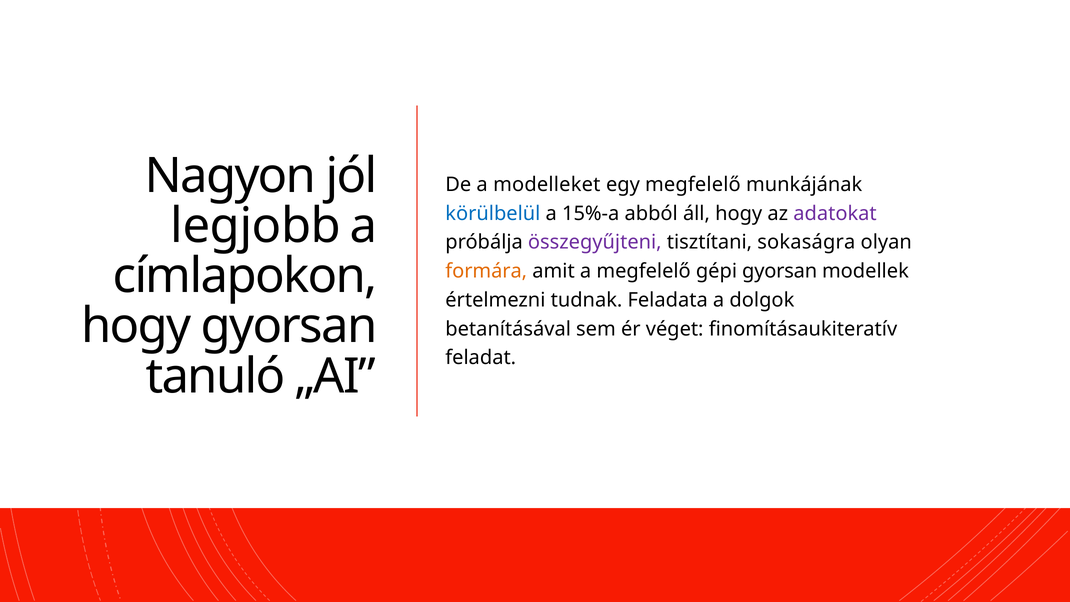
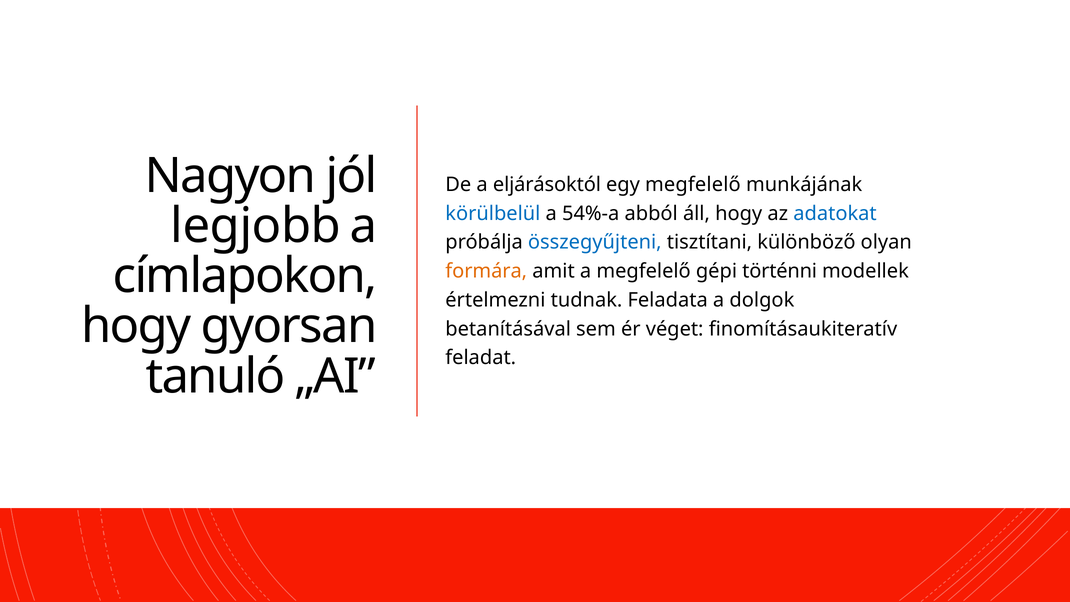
modelleket: modelleket -> eljárásoktól (547, 184)
15%-a: 15%-a -> 54%-a (591, 213)
adatokat colour: purple -> blue (835, 213)
összegyűjteni colour: purple -> blue (595, 242)
sokaságra: sokaságra -> különböző (806, 242)
gépi gyorsan: gyorsan -> történni (780, 271)
